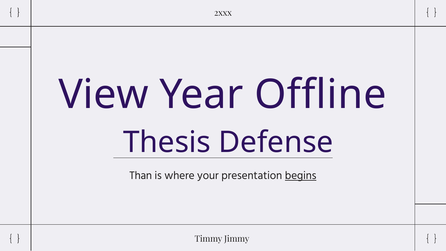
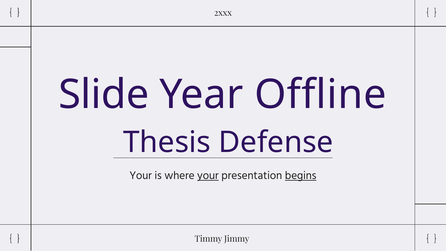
View: View -> Slide (104, 95)
Than: Than -> Your (141, 175)
your underline: none -> present (208, 175)
